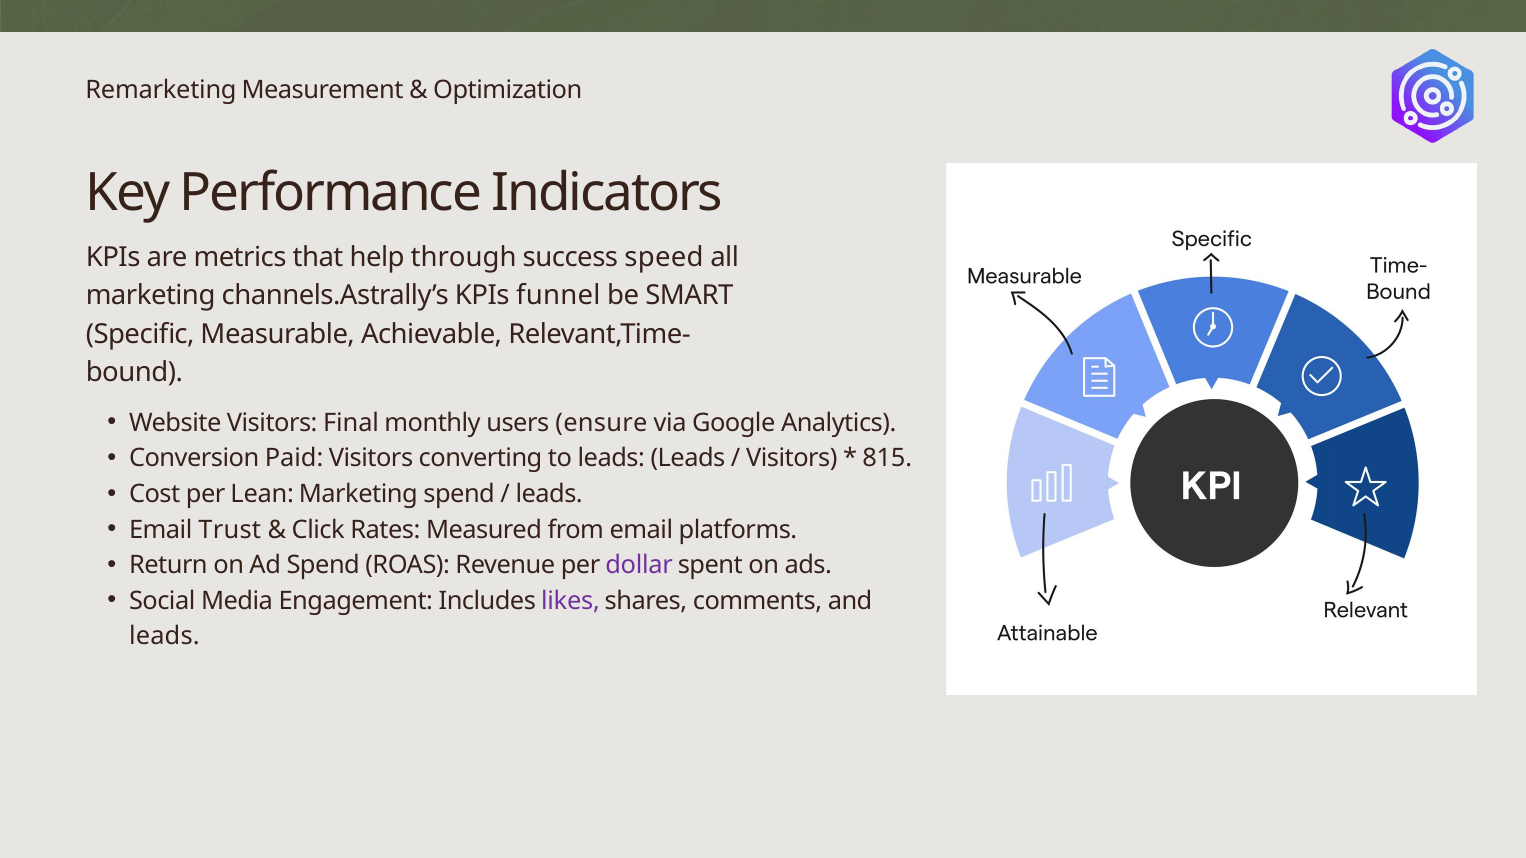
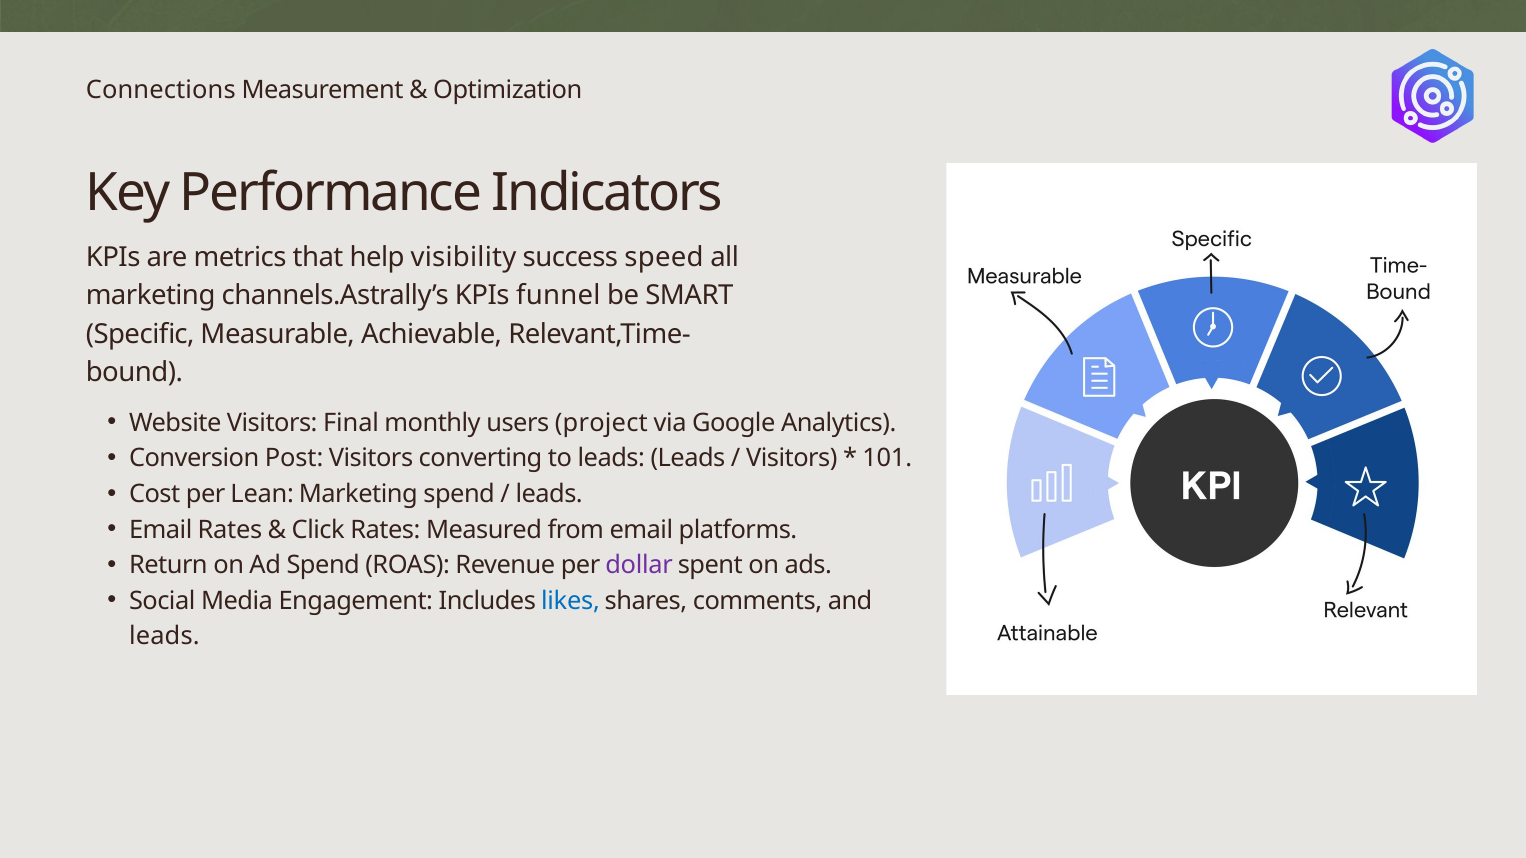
Remarketing: Remarketing -> Connections (161, 90)
through: through -> visibility (464, 257)
ensure: ensure -> project (601, 423)
Paid: Paid -> Post (294, 459)
815: 815 -> 101 (887, 459)
Email Trust: Trust -> Rates (230, 530)
likes colour: purple -> blue (571, 601)
